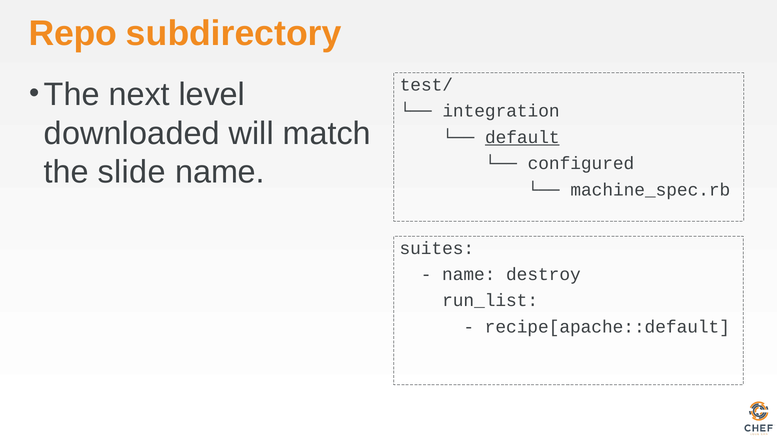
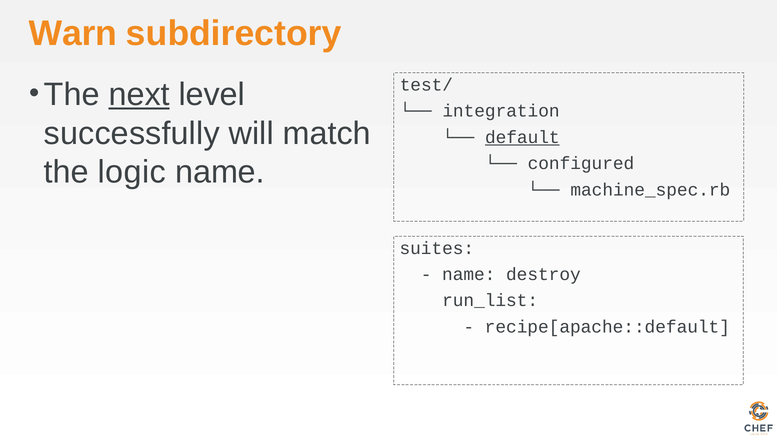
Repo: Repo -> Warn (73, 34)
next underline: none -> present (139, 95)
downloaded: downloaded -> successfully (132, 133)
slide: slide -> logic (132, 172)
